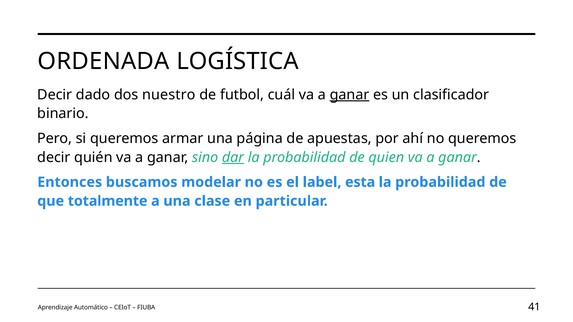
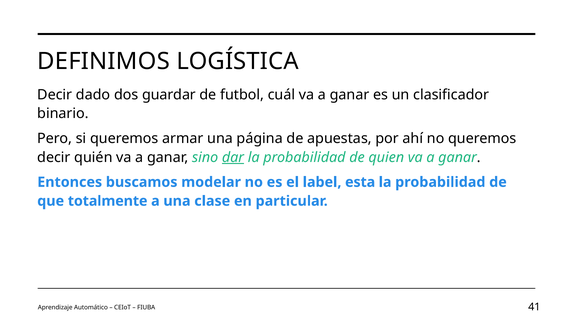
ORDENADA: ORDENADA -> DEFINIMOS (104, 61)
nuestro: nuestro -> guardar (169, 95)
ganar underline: present -> none (350, 95)
